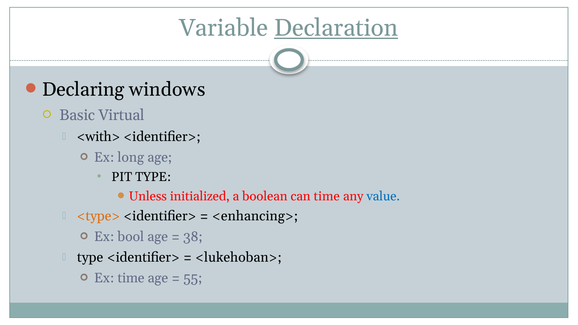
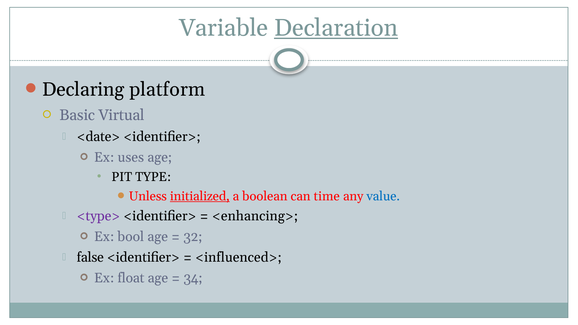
windows: windows -> platform (167, 90)
<with>: <with> -> <date> (98, 137)
long: long -> uses (131, 157)
initialized underline: none -> present (200, 196)
<type> colour: orange -> purple (98, 216)
38: 38 -> 32 (193, 237)
type: type -> false (90, 257)
<lukehoban>: <lukehoban> -> <influenced> (239, 257)
Ex time: time -> float (131, 278)
55: 55 -> 34 (193, 278)
